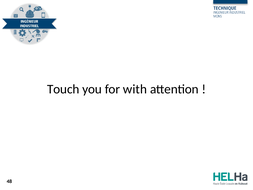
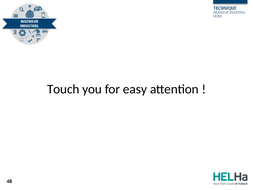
with: with -> easy (135, 89)
